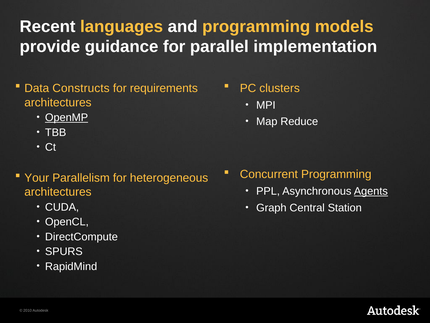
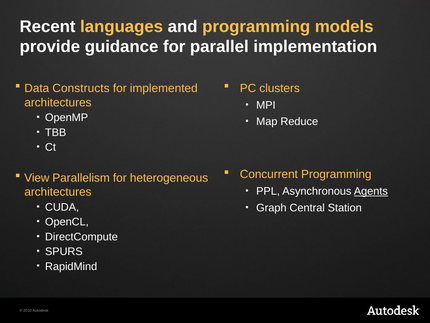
requirements: requirements -> implemented (164, 88)
OpenMP underline: present -> none (67, 118)
Your: Your -> View (37, 178)
